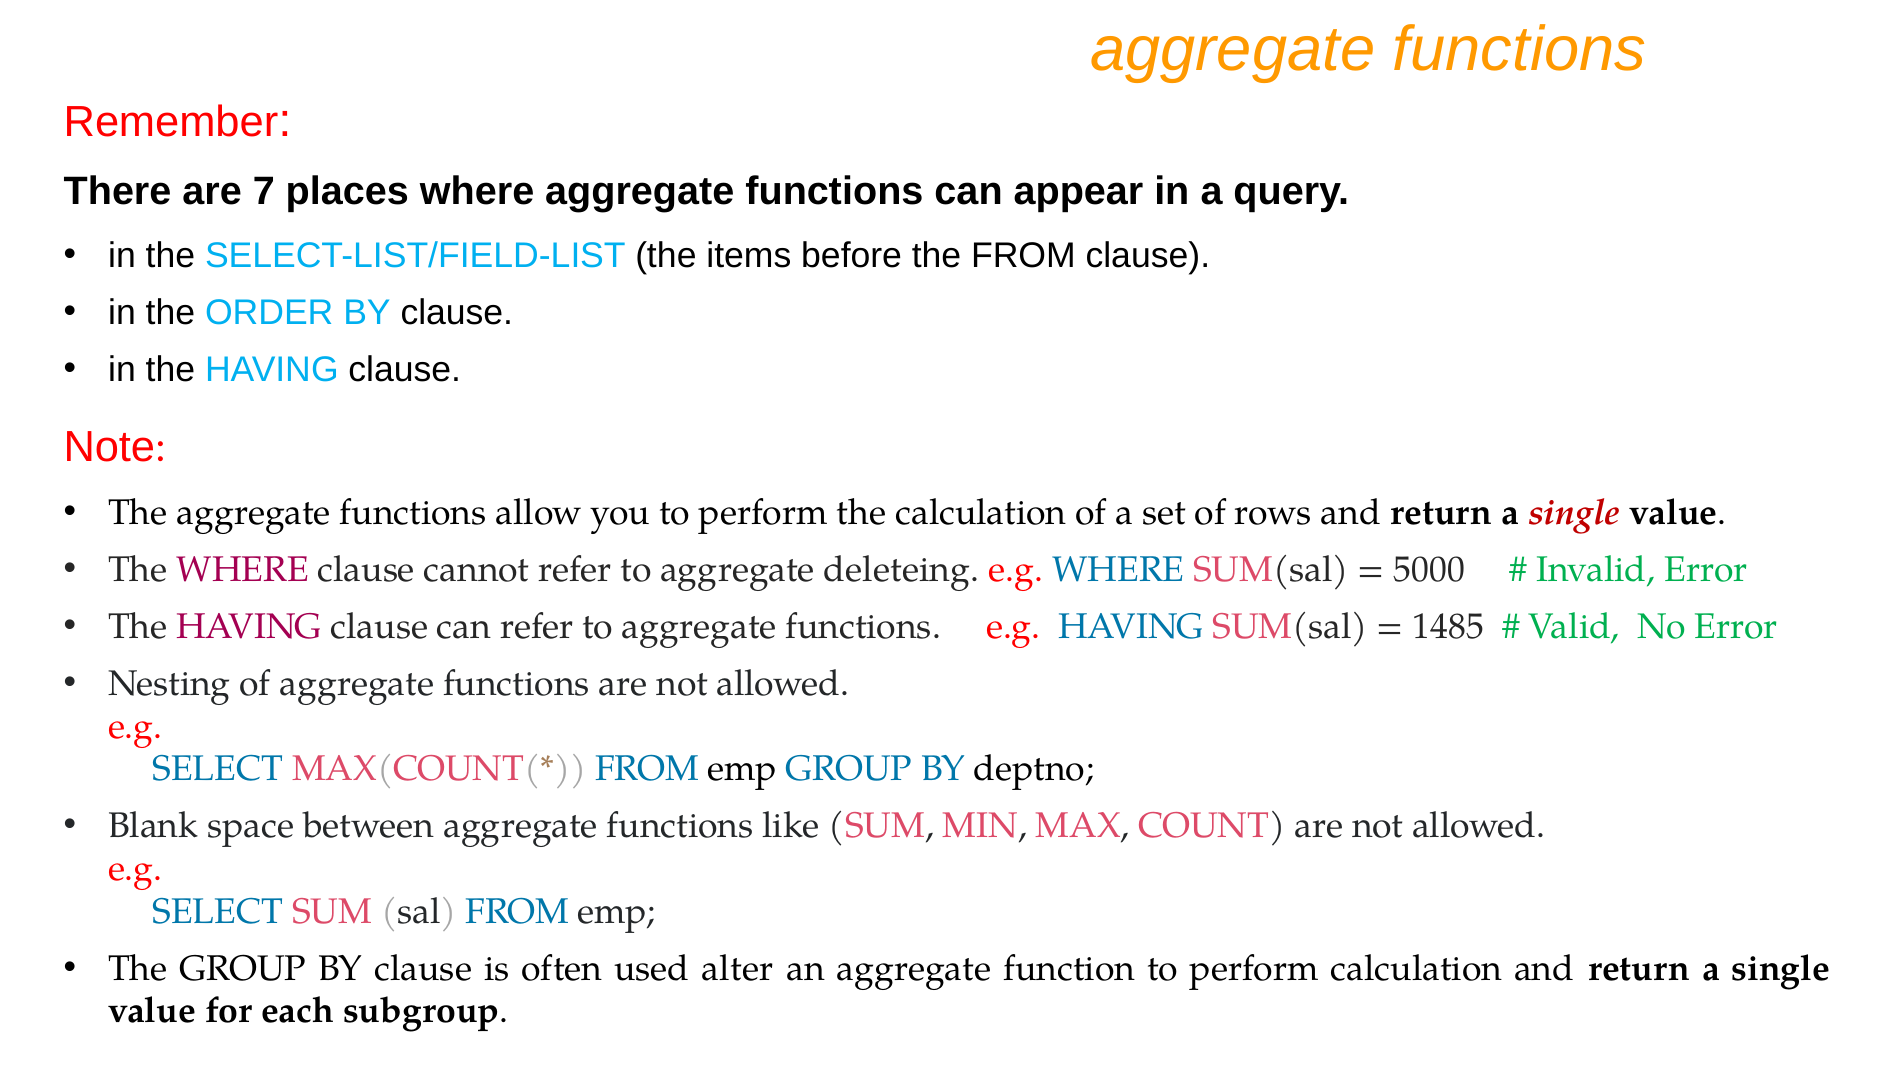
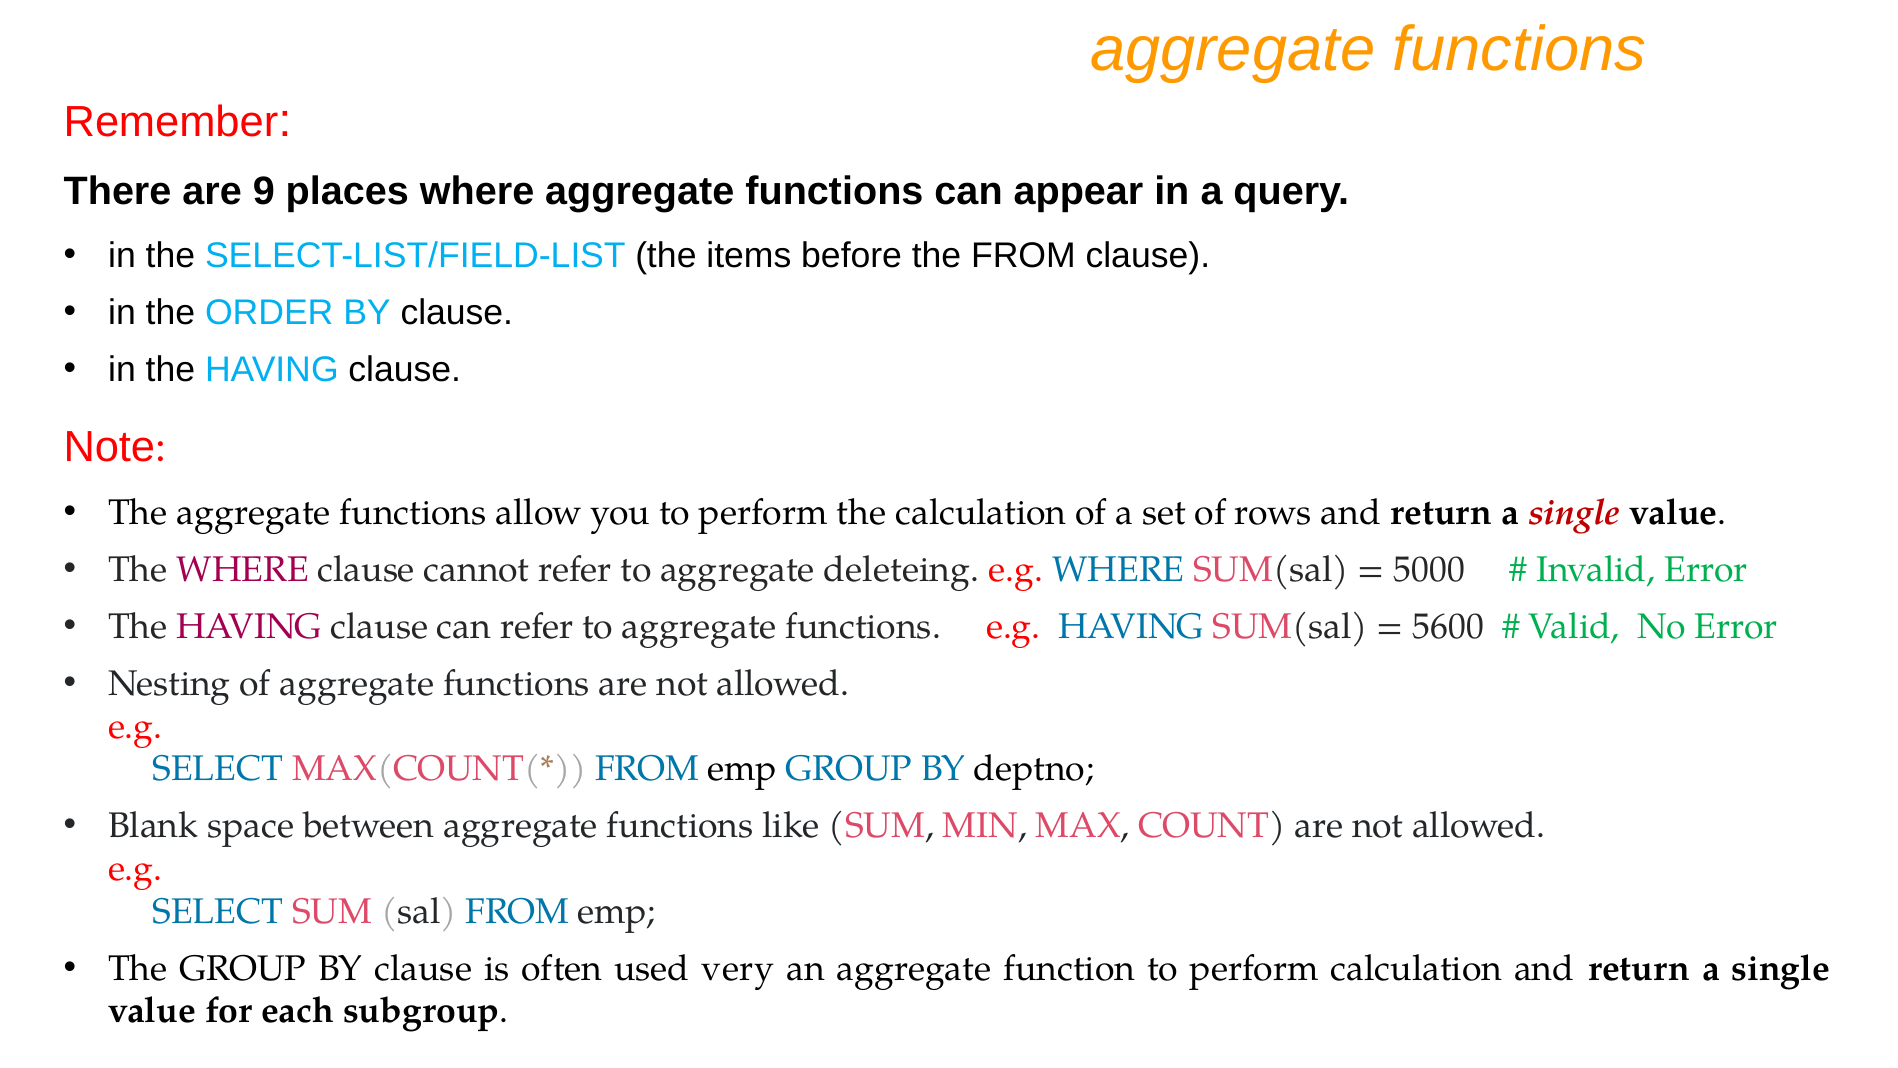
7: 7 -> 9 (264, 192)
1485: 1485 -> 5600 (1449, 626)
alter: alter -> very (738, 968)
